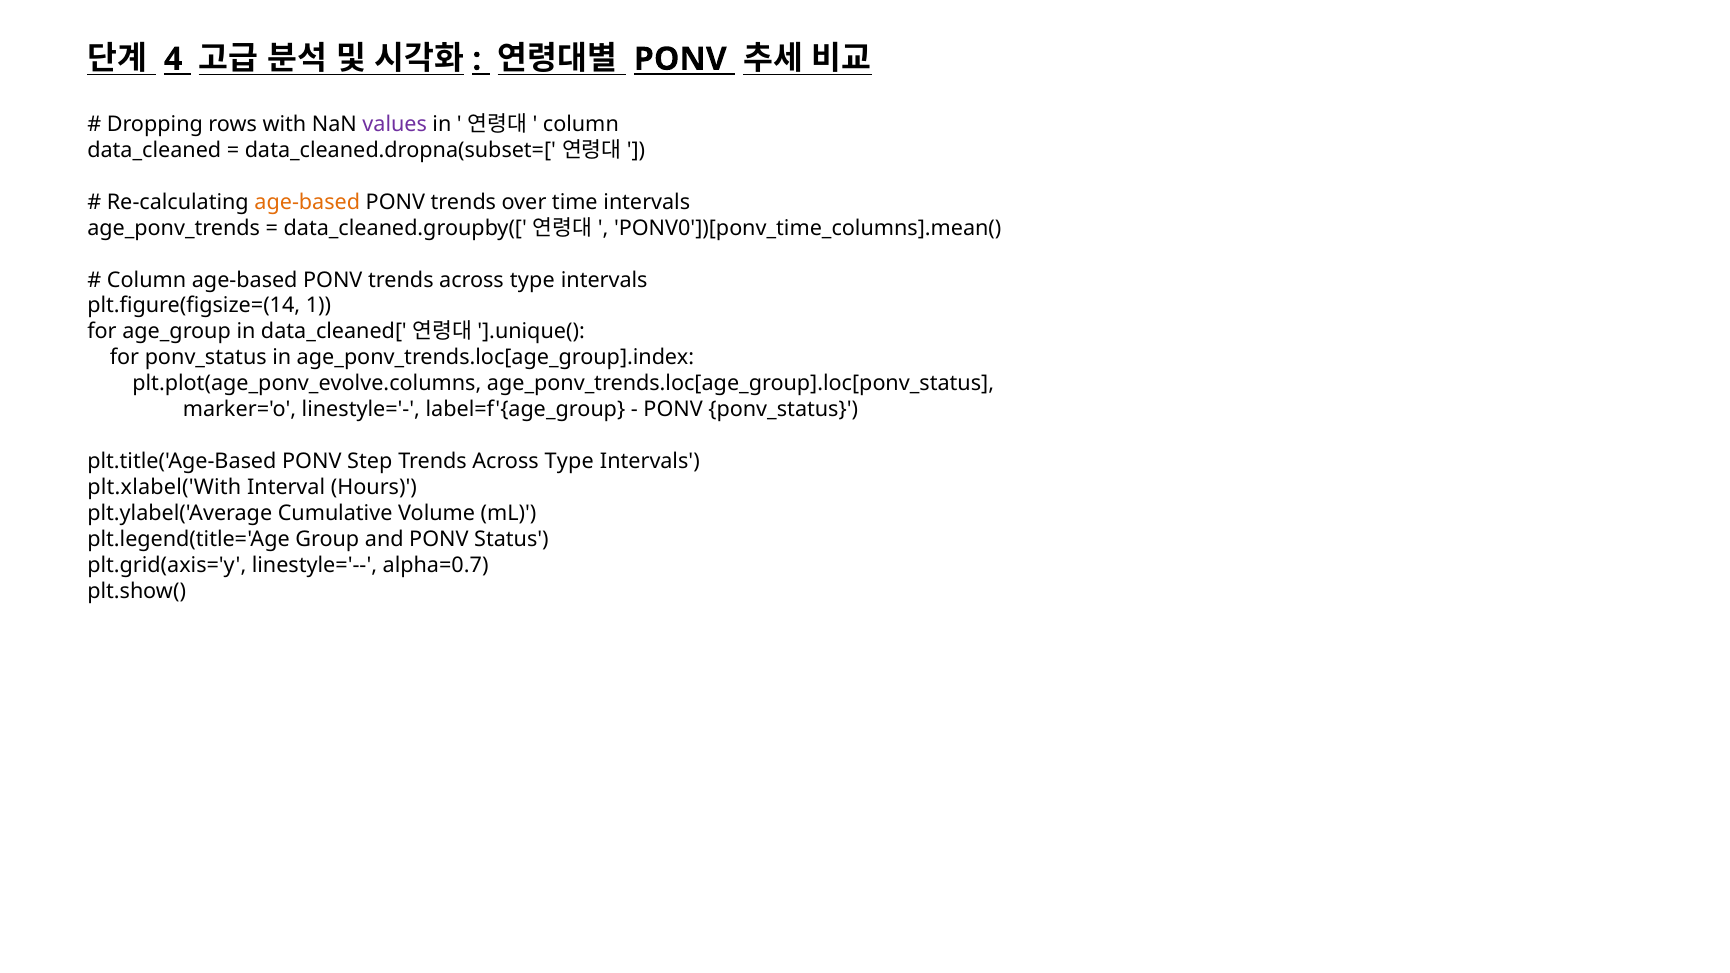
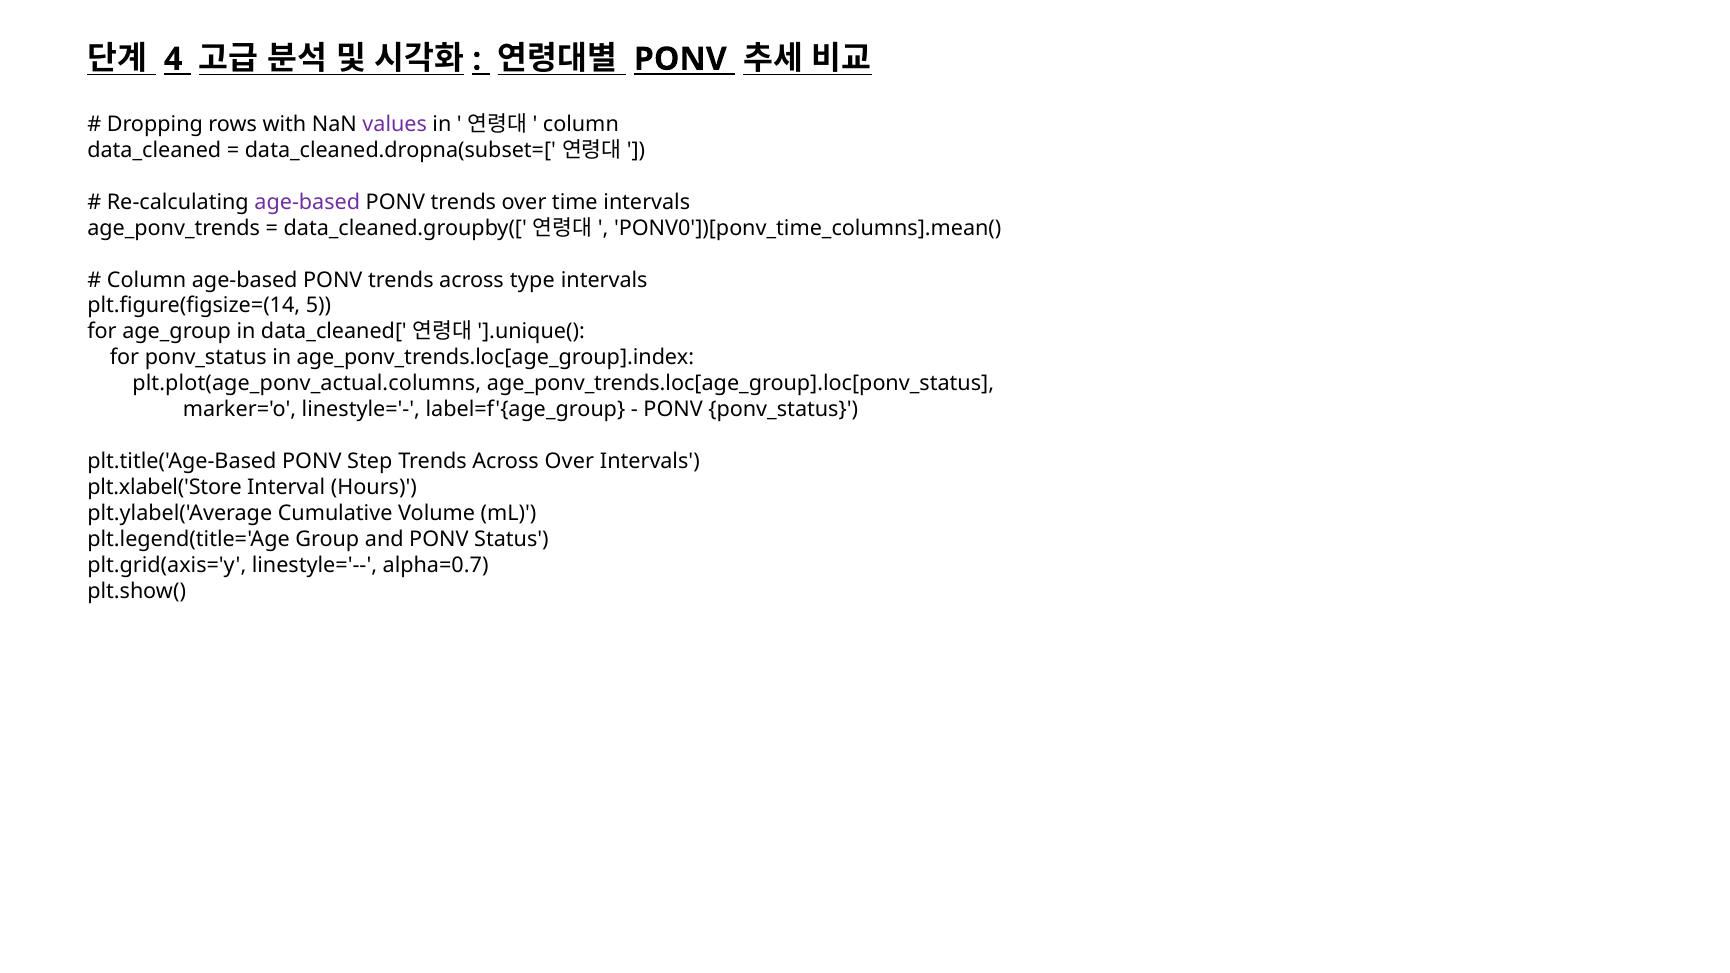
age-based colour: orange -> purple (307, 202)
1: 1 -> 5 (318, 306)
plt.plot(age_ponv_evolve.columns: plt.plot(age_ponv_evolve.columns -> plt.plot(age_ponv_actual.columns (307, 384)
Type: Type -> Over (569, 462)
plt.xlabel('With: plt.xlabel('With -> plt.xlabel('Store (165, 488)
